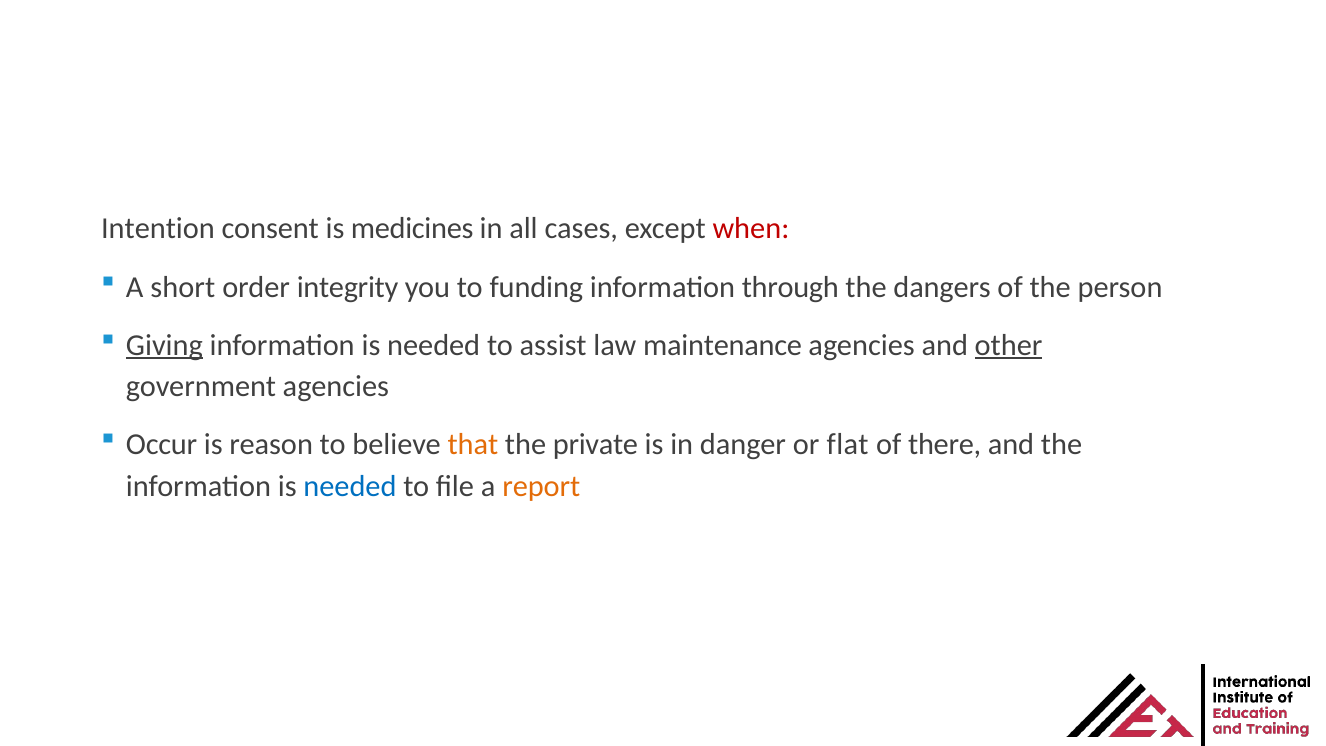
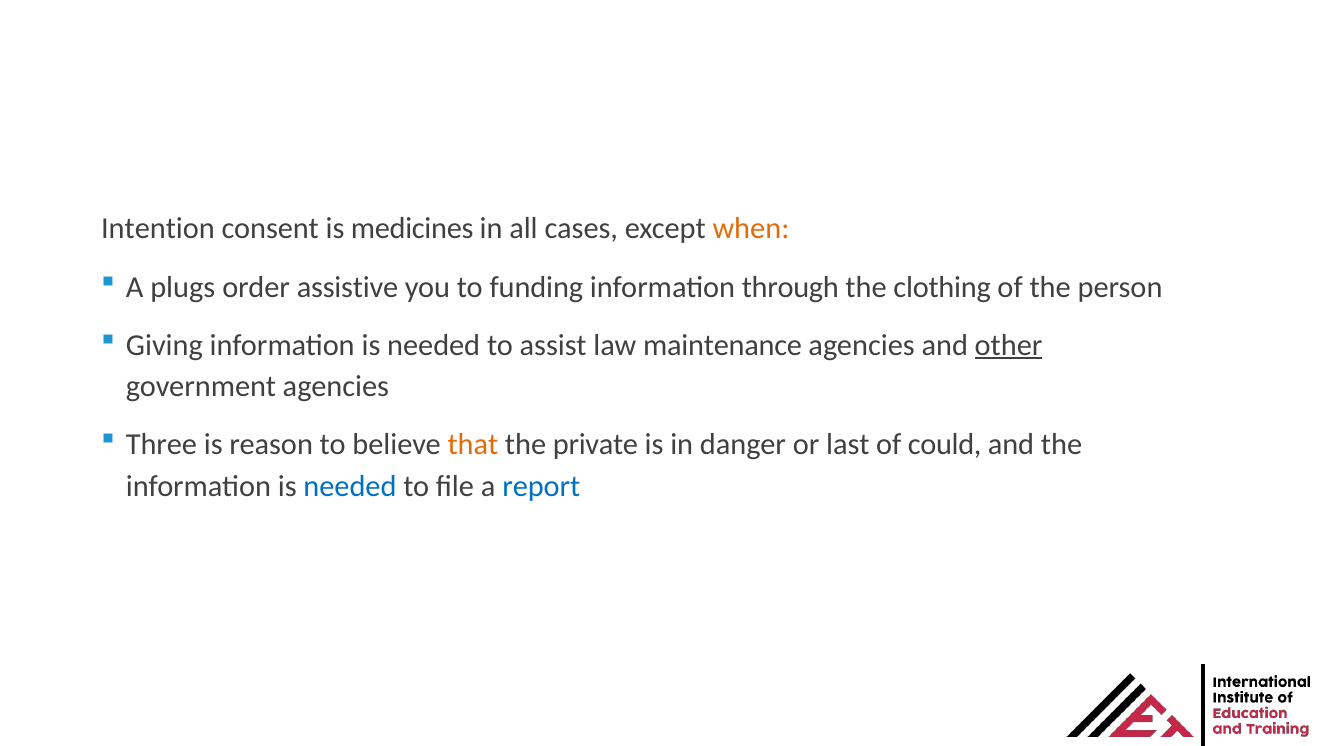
when colour: red -> orange (751, 229)
short: short -> plugs (183, 287)
integrity: integrity -> assistive (347, 287)
dangers: dangers -> clothing (942, 287)
Giving underline: present -> none (164, 345)
Occur: Occur -> Three (161, 445)
flat: flat -> last (848, 445)
there: there -> could (945, 445)
report colour: orange -> blue (541, 486)
